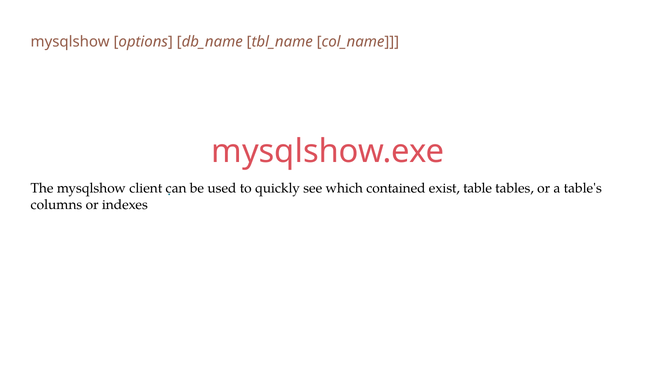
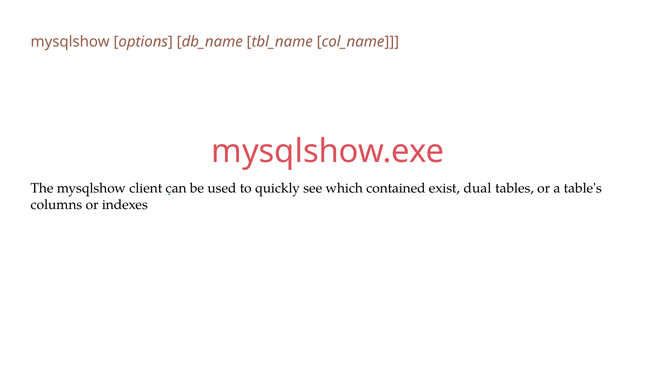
table: table -> dual (477, 188)
